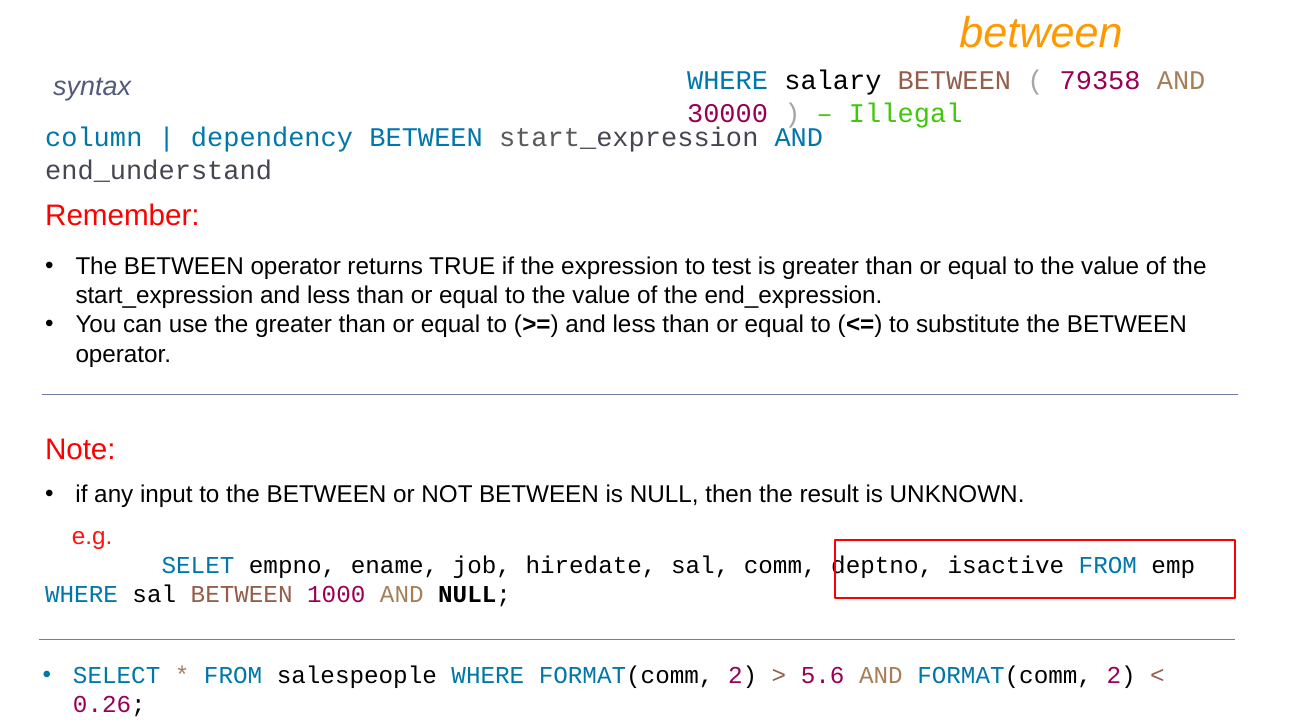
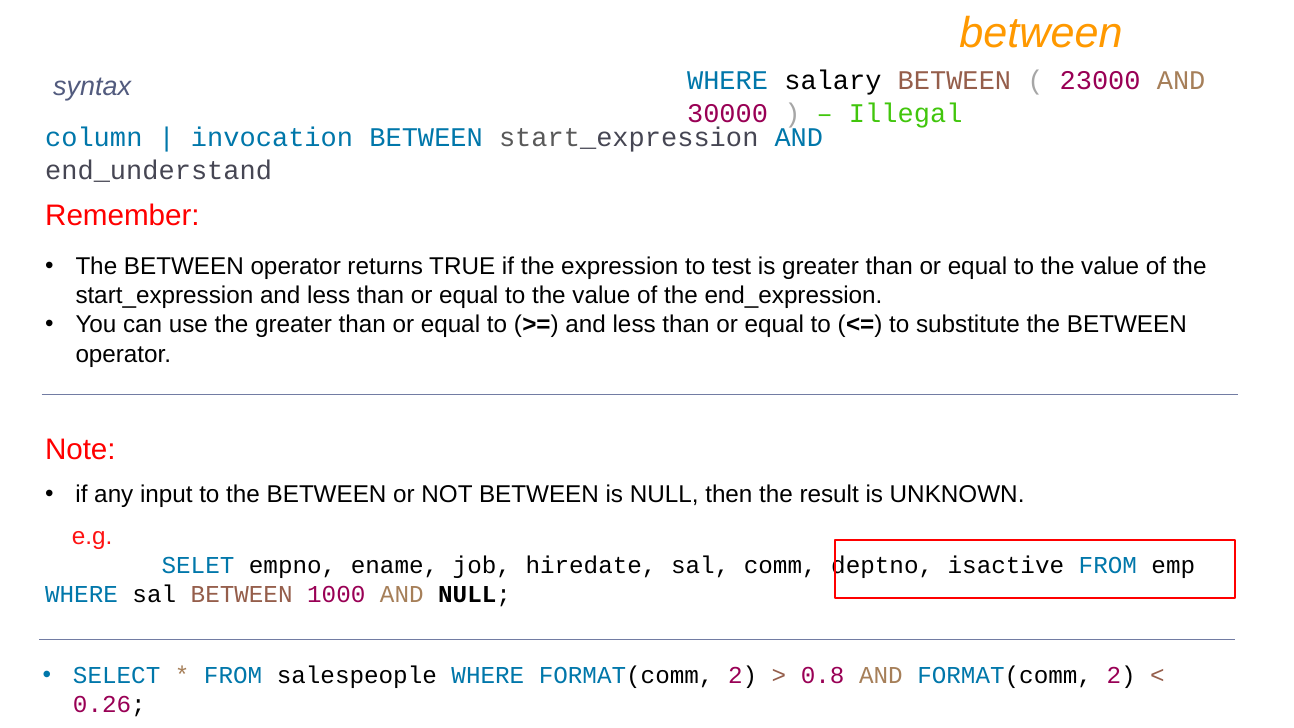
79358: 79358 -> 23000 (1100, 81)
dependency: dependency -> invocation (272, 138)
5.6: 5.6 -> 0.8 (823, 675)
